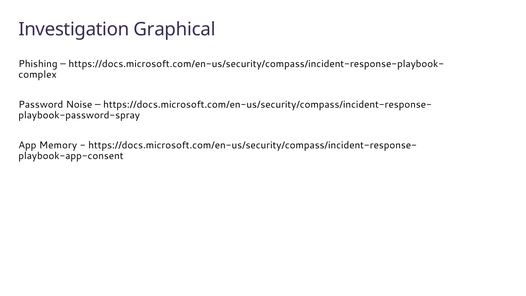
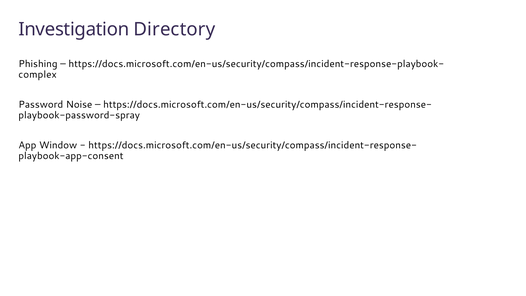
Graphical: Graphical -> Directory (174, 29)
Memory: Memory -> Window (58, 145)
